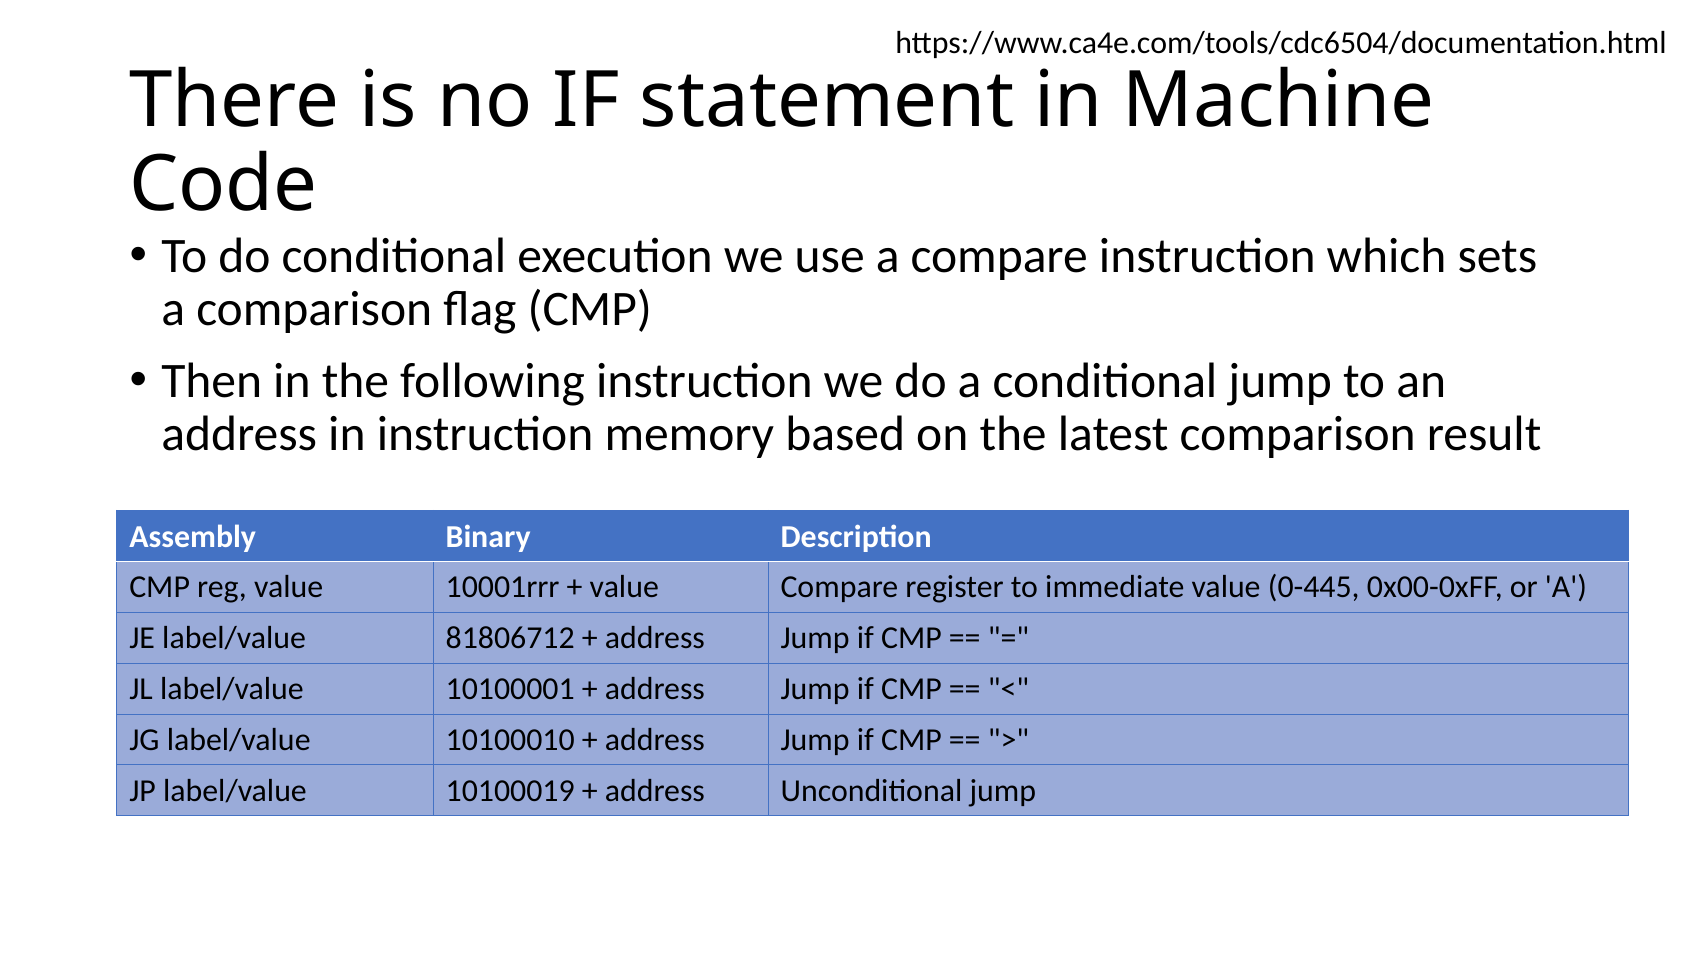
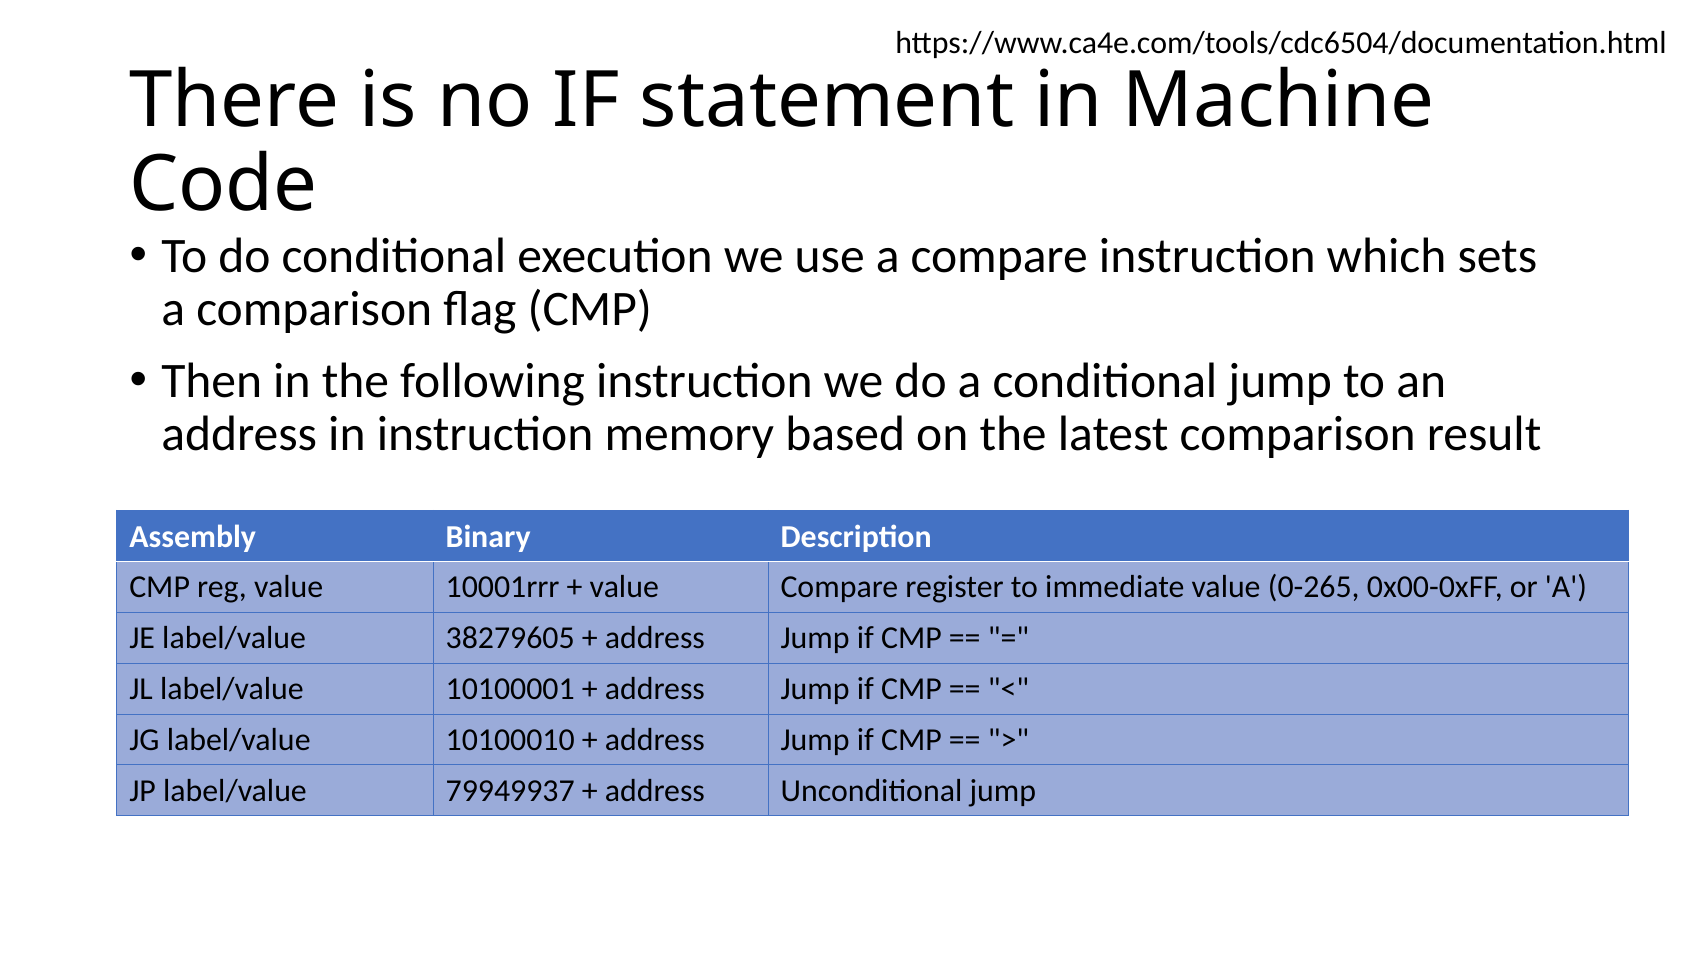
0-445: 0-445 -> 0-265 (1314, 587)
81806712: 81806712 -> 38279605 (510, 638)
10100019: 10100019 -> 79949937 (510, 790)
